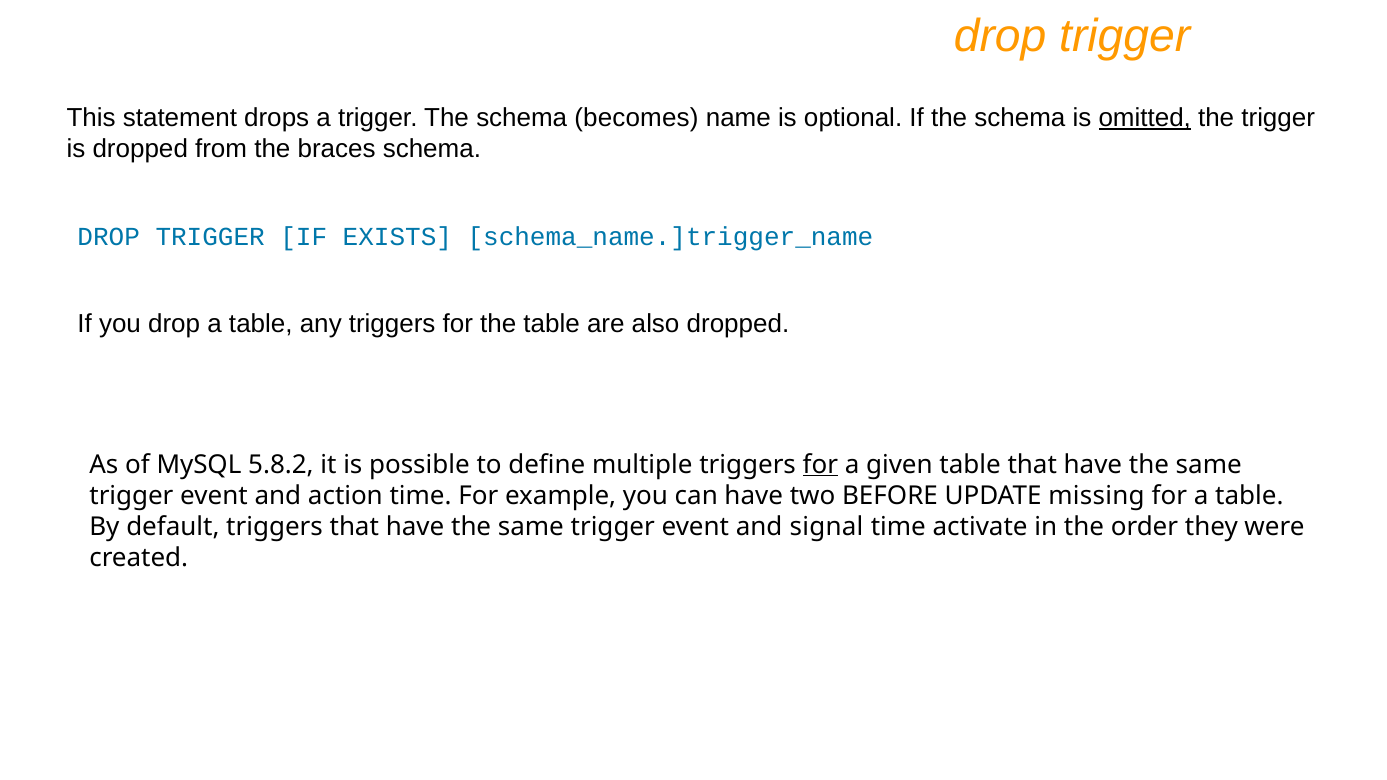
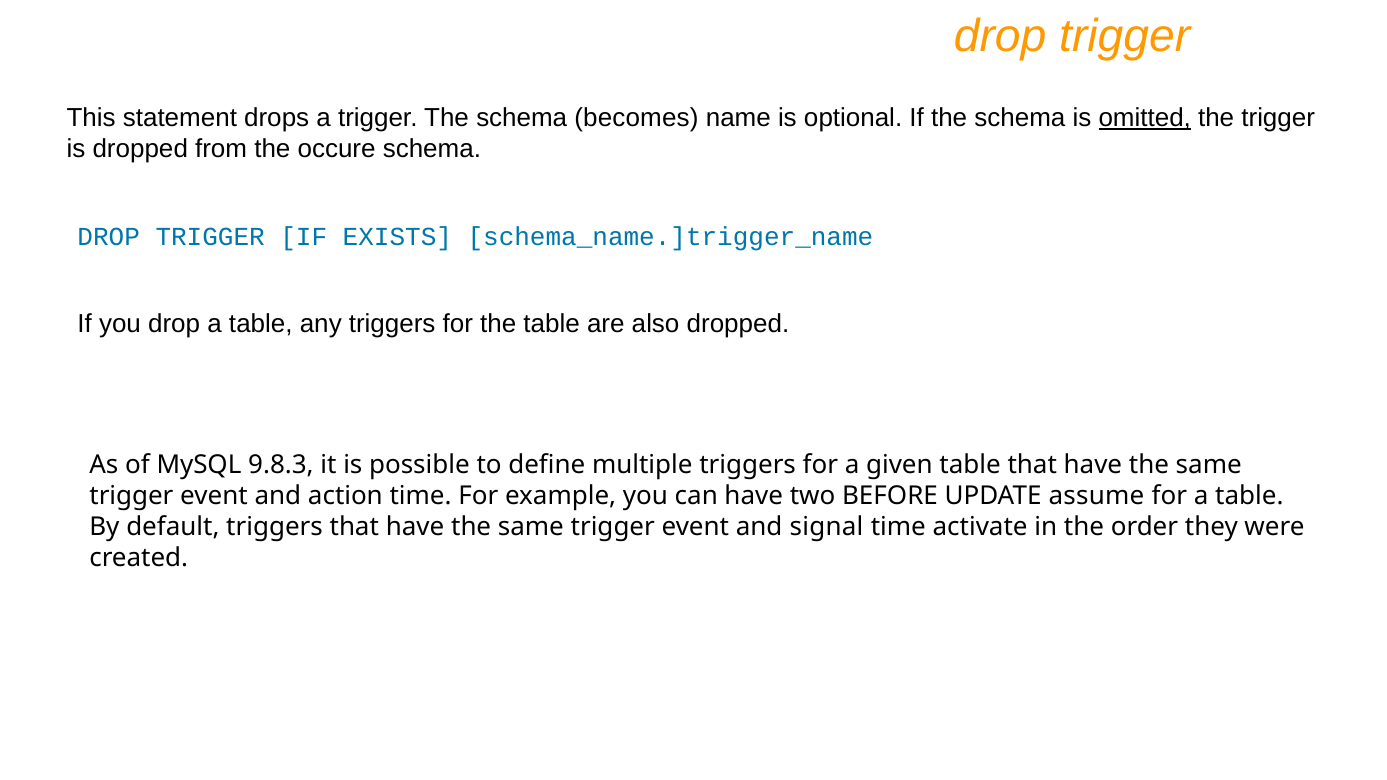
braces: braces -> occure (337, 149)
5.8.2: 5.8.2 -> 9.8.3 (281, 465)
for underline: present -> none (820, 465)
missing: missing -> assume (1096, 496)
